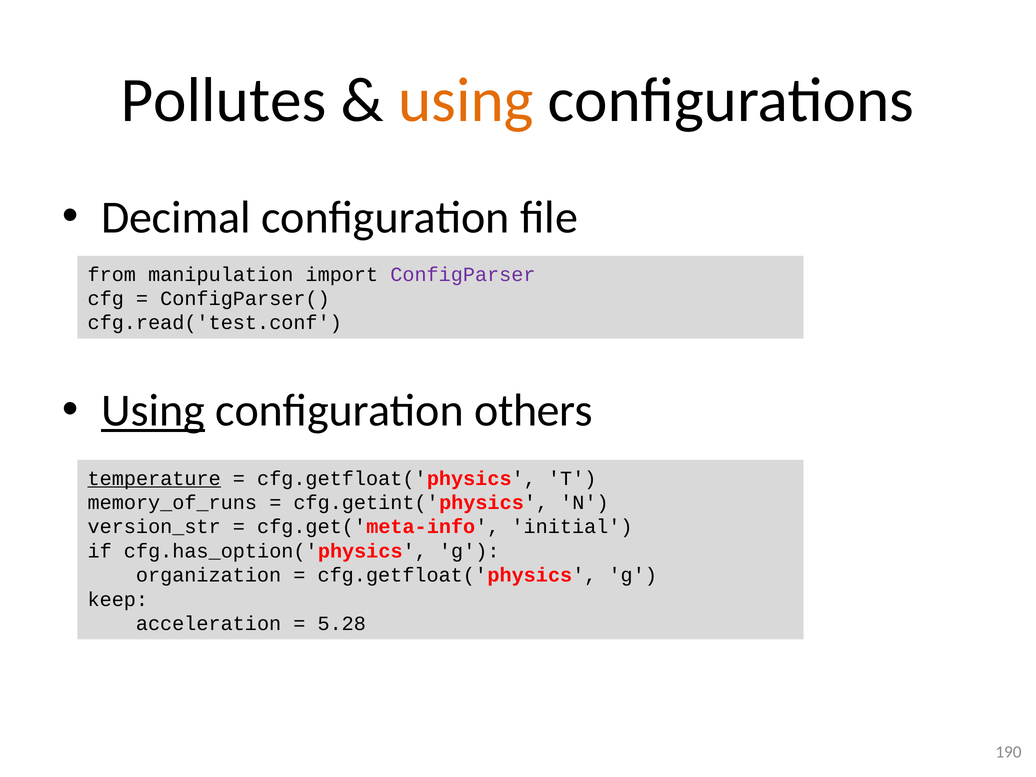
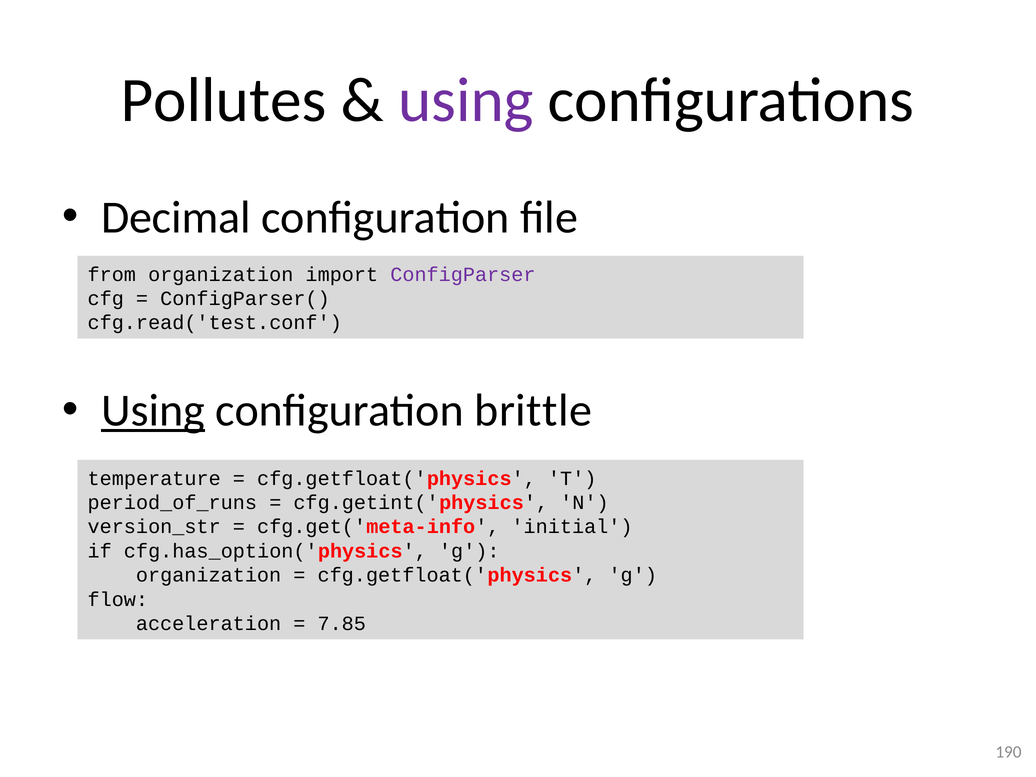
using colour: orange -> purple (466, 100)
from manipulation: manipulation -> organization (221, 274)
others: others -> brittle (533, 411)
temperature underline: present -> none (154, 478)
memory_of_runs: memory_of_runs -> period_of_runs (172, 503)
keep: keep -> flow (118, 599)
5.28: 5.28 -> 7.85 (342, 624)
